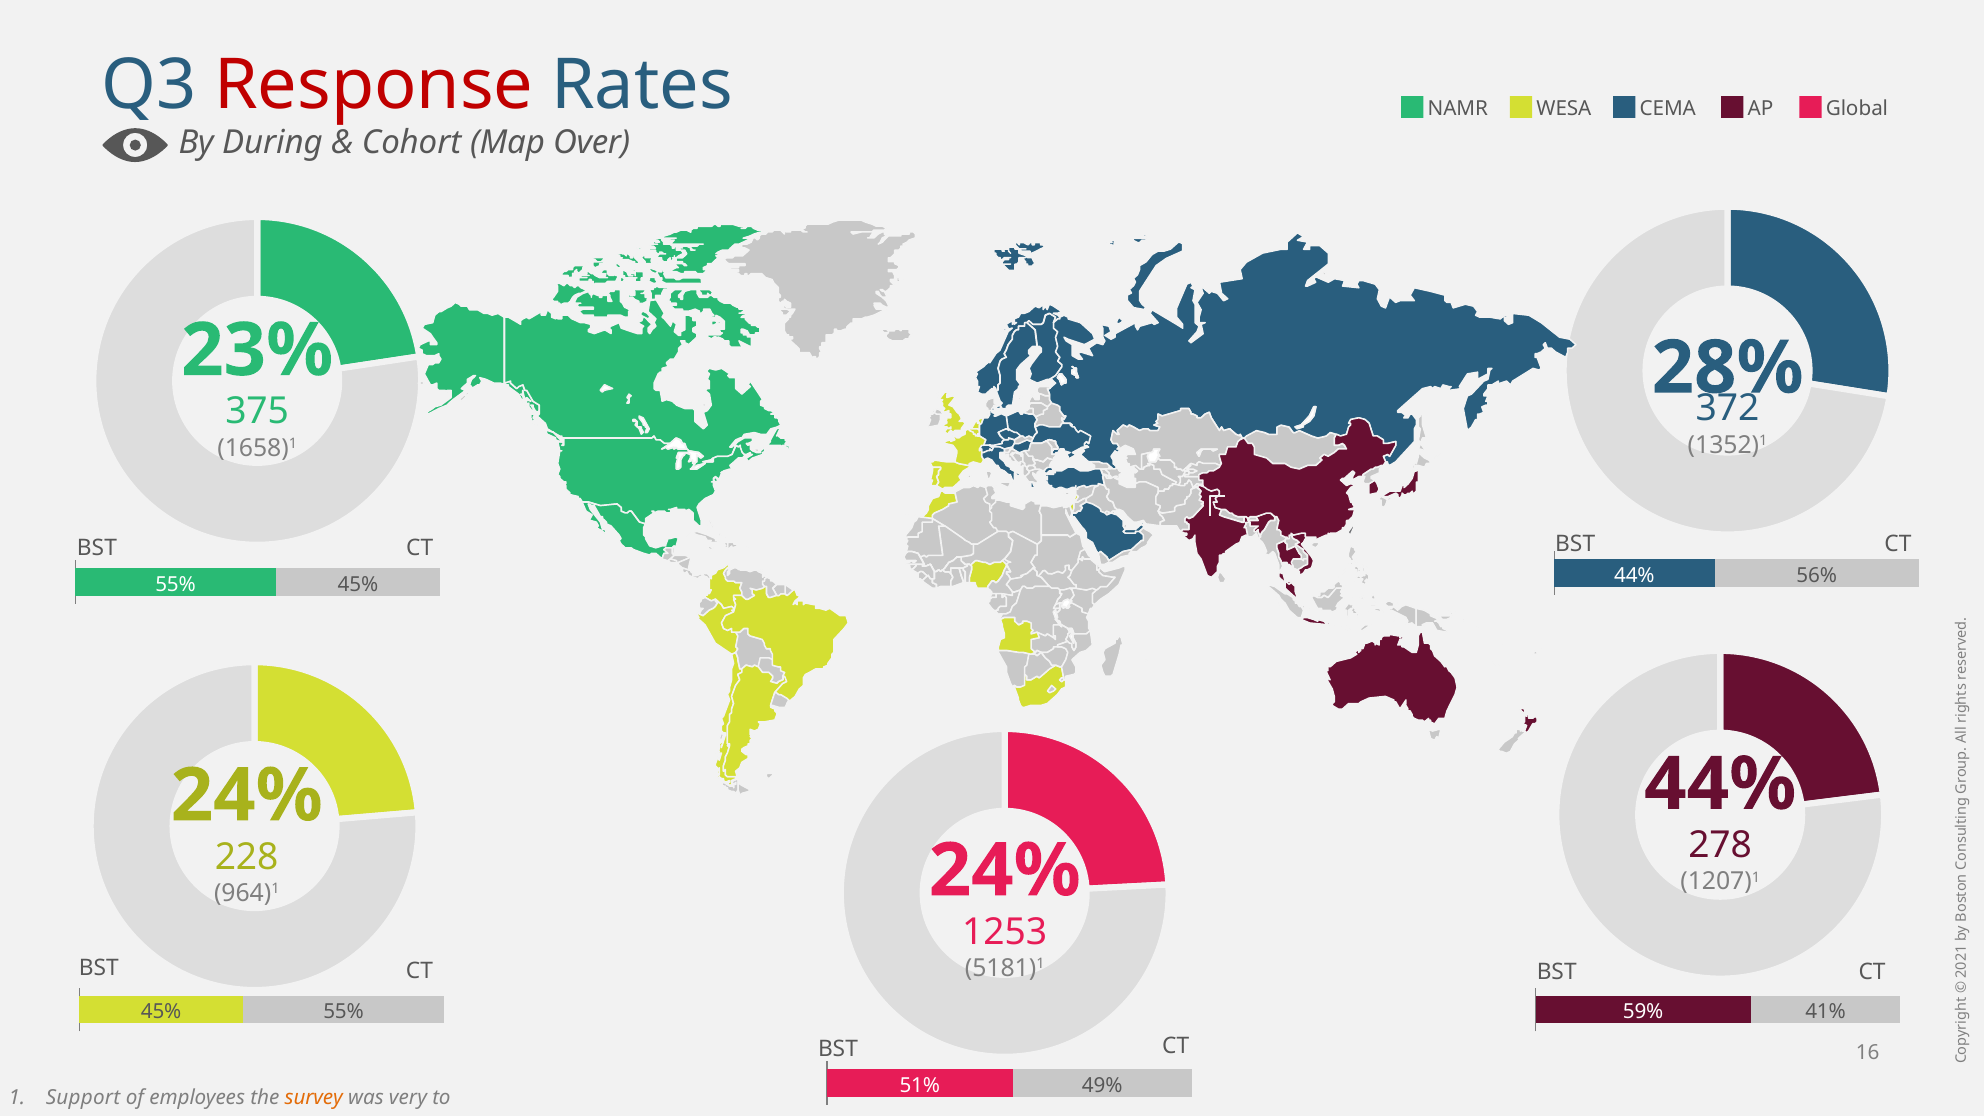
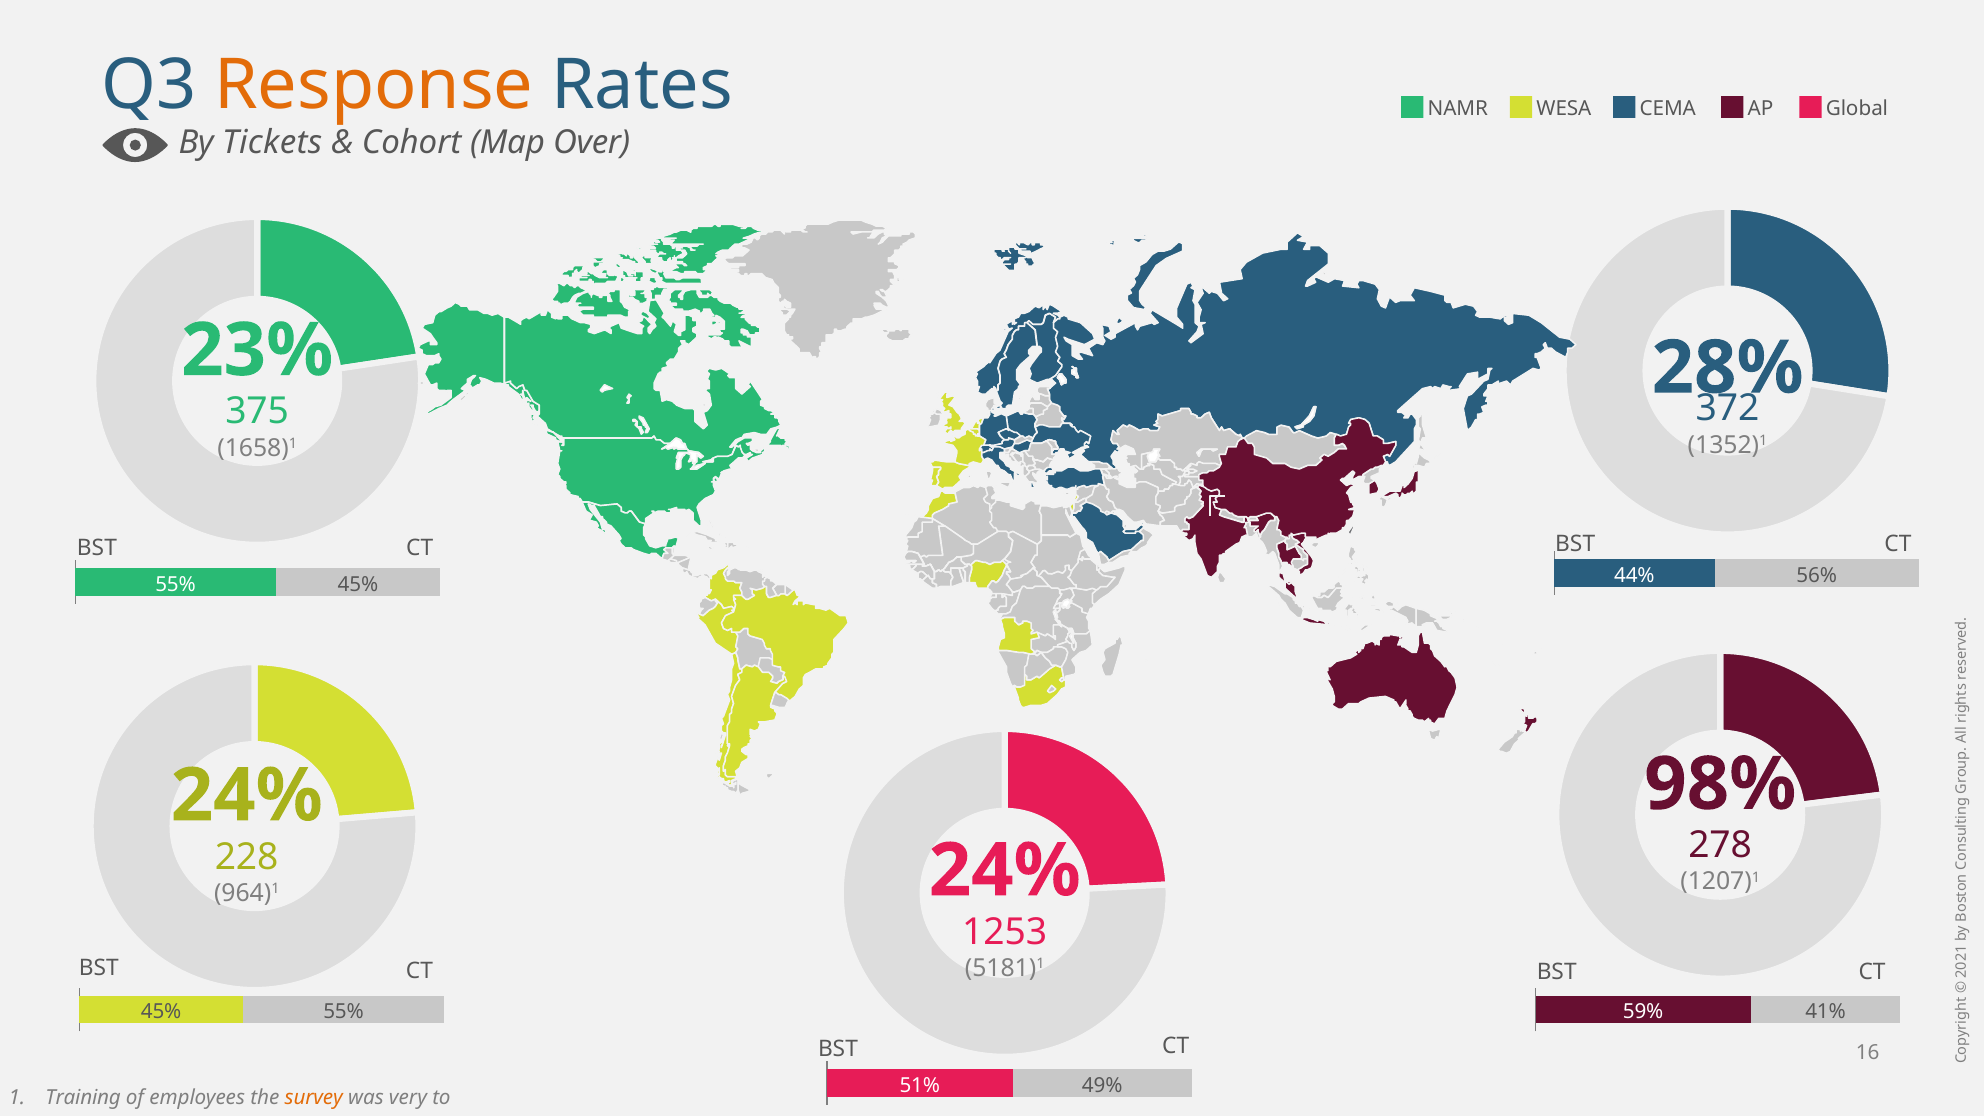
Response colour: red -> orange (374, 86)
During: During -> Tickets (272, 143)
44%: 44% -> 98% (1720, 784)
Support: Support -> Training (83, 1098)
